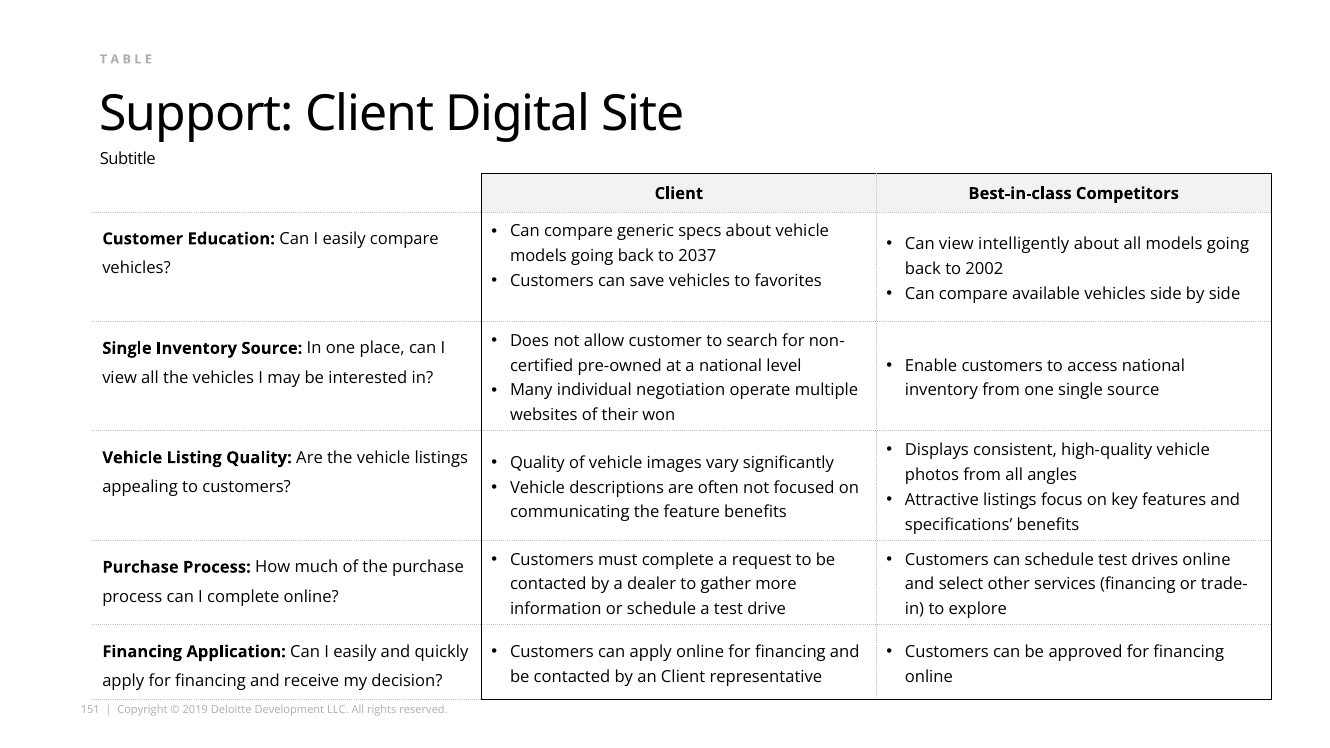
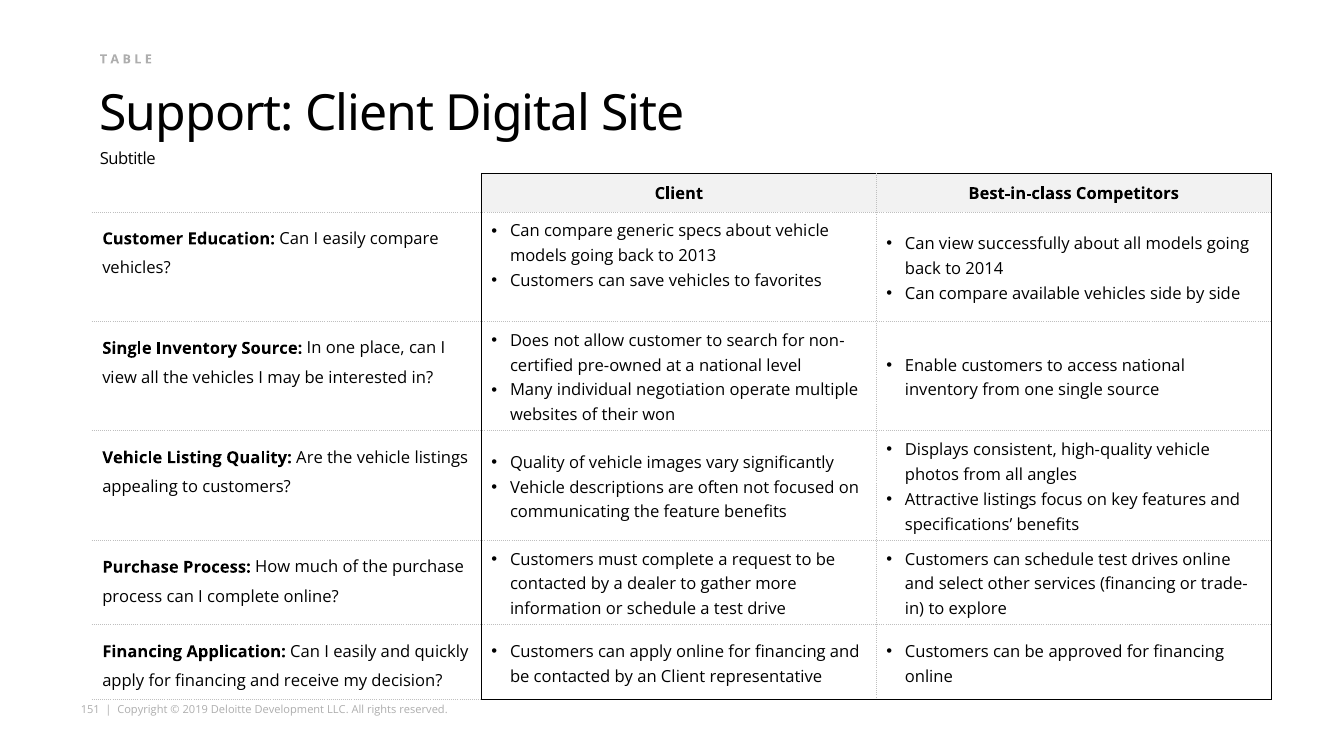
intelligently: intelligently -> successfully (1024, 244)
2037: 2037 -> 2013 (697, 256)
2002: 2002 -> 2014 (984, 269)
